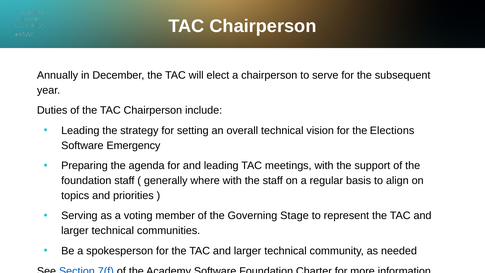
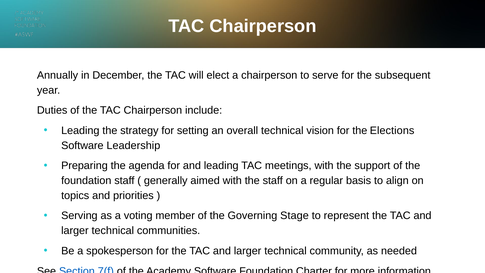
Emergency: Emergency -> Leadership (133, 145)
where: where -> aimed (205, 181)
